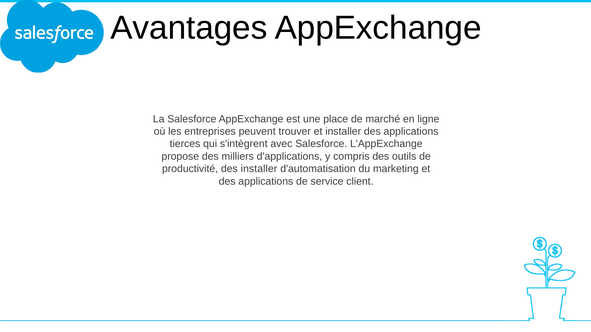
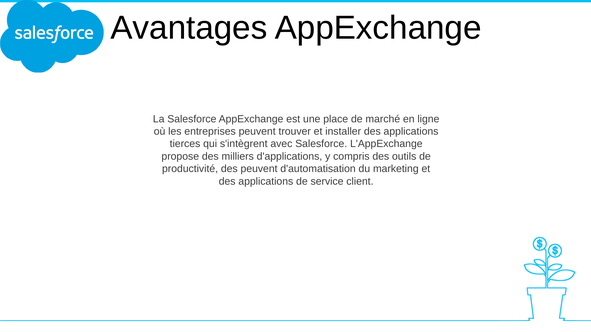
des installer: installer -> peuvent (259, 169)
